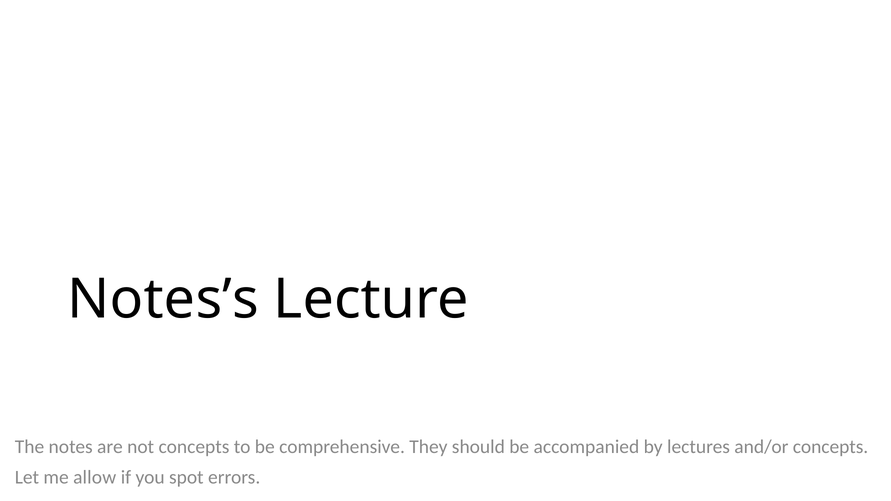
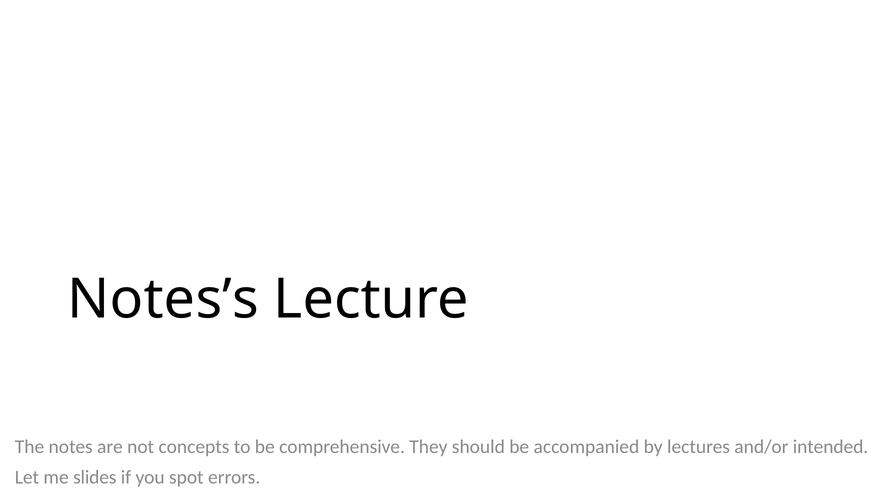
and/or concepts: concepts -> intended (831, 447)
allow: allow -> slides (95, 477)
